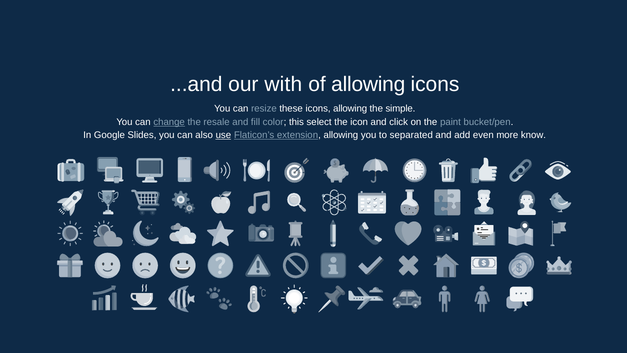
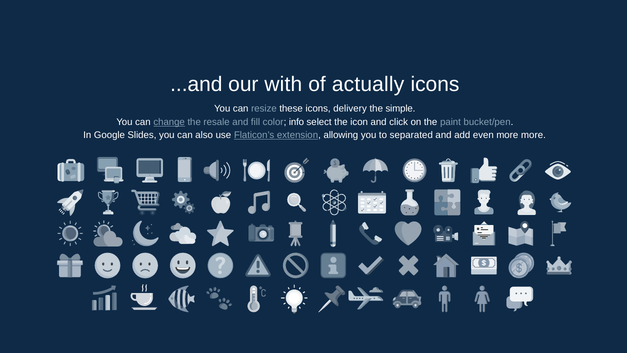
of allowing: allowing -> actually (368, 84)
icons allowing: allowing -> delivery (350, 109)
this: this -> info (297, 122)
use underline: present -> none (223, 135)
more know: know -> more (533, 135)
